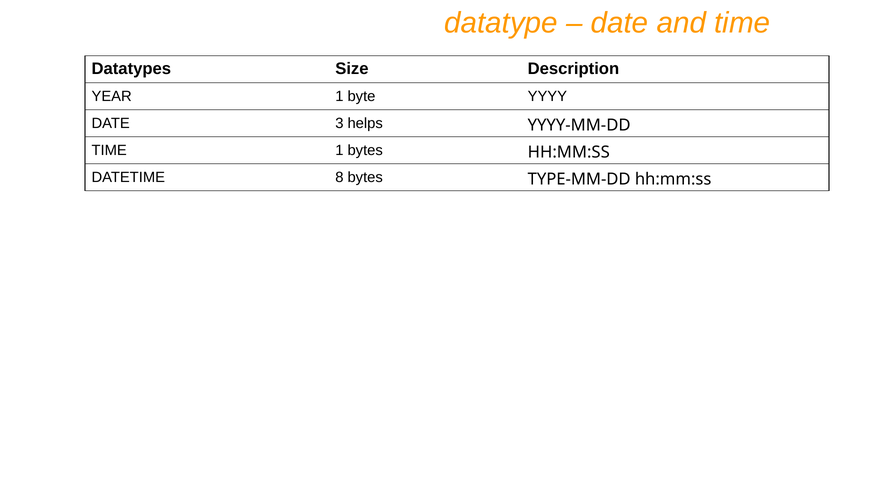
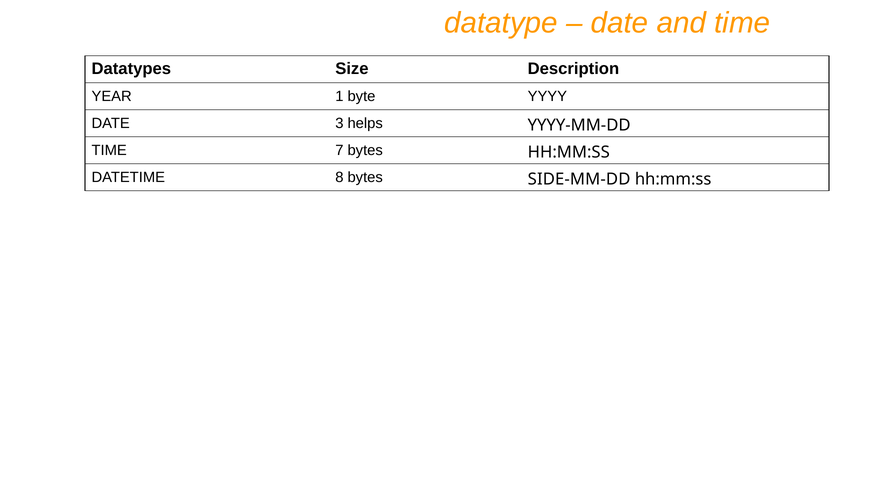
TIME 1: 1 -> 7 (339, 150)
TYPE-MM-DD: TYPE-MM-DD -> SIDE-MM-DD (579, 179)
